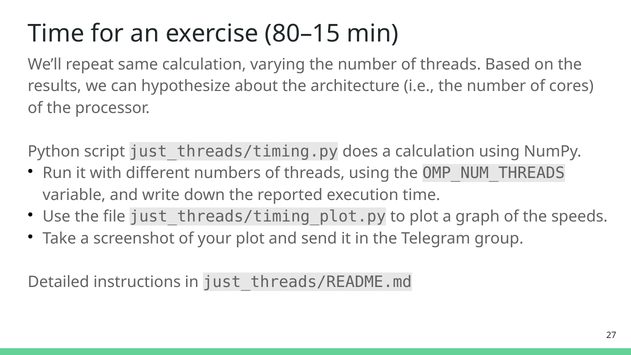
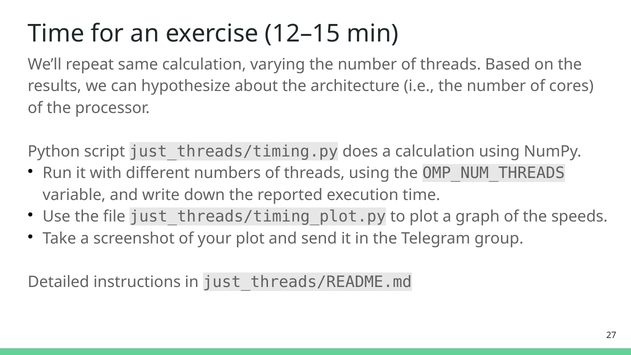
80–15: 80–15 -> 12–15 (303, 34)
